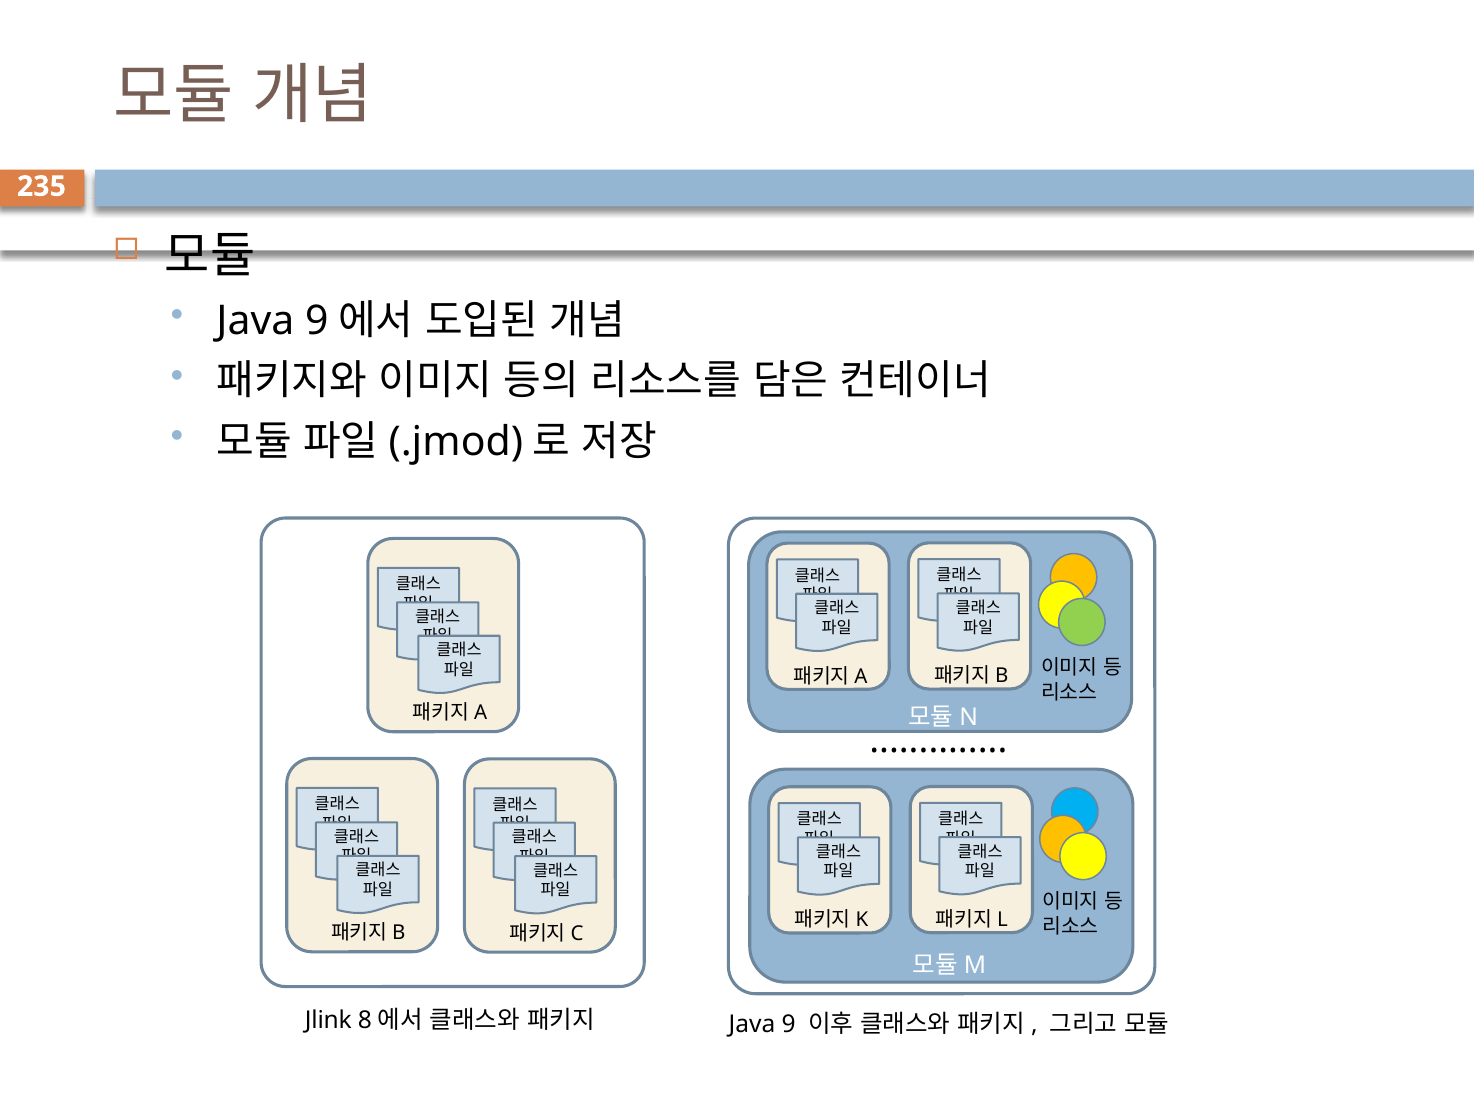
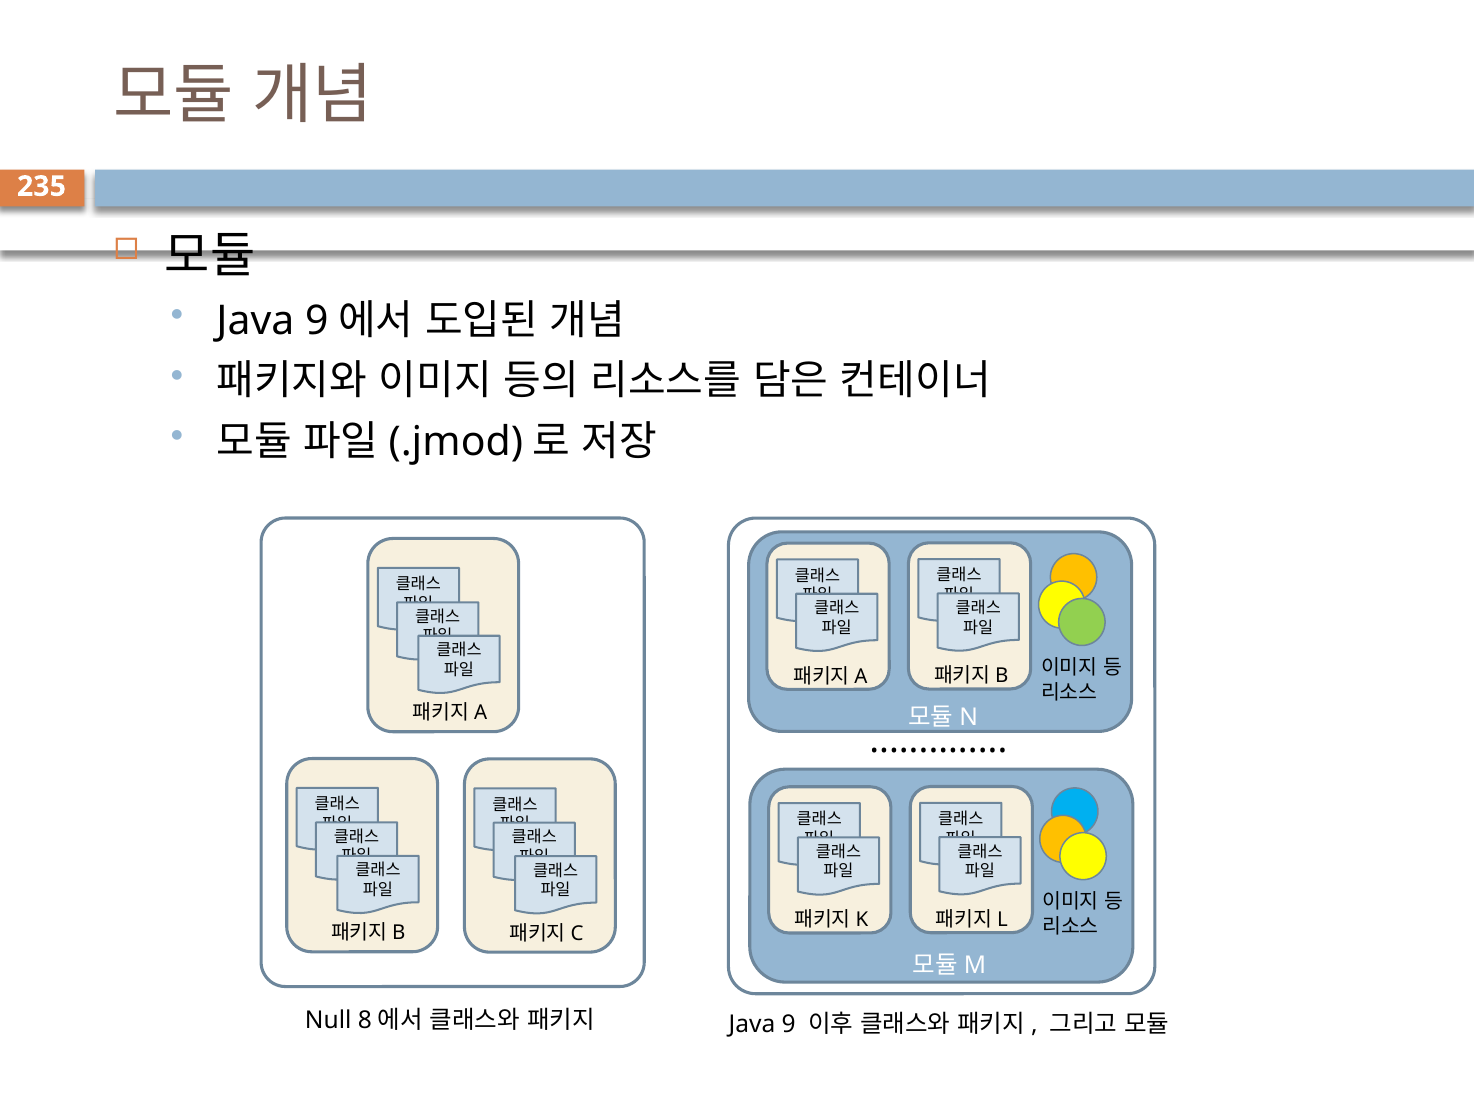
Jlink: Jlink -> Null (328, 1021)
